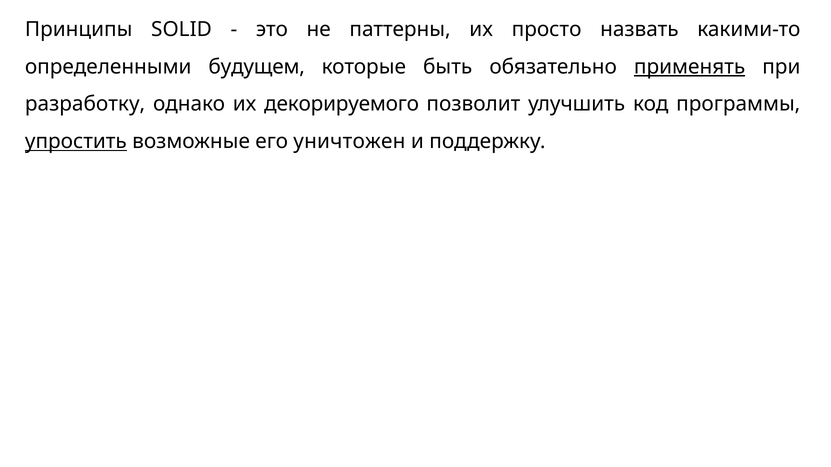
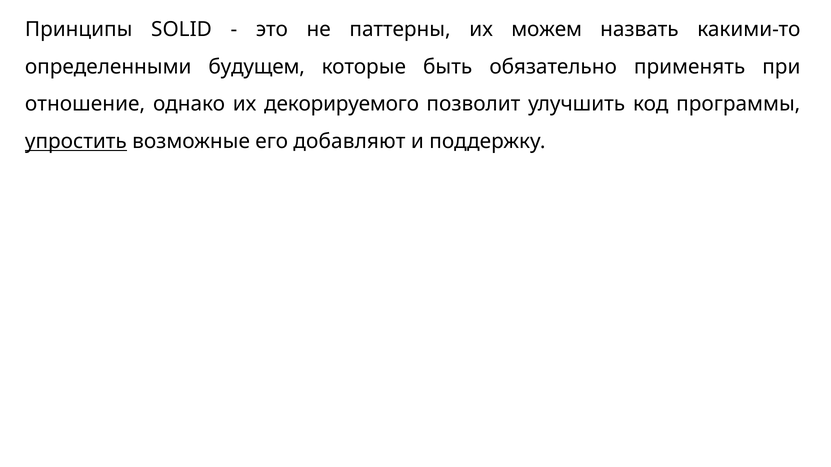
просто: просто -> можем (547, 29)
применять underline: present -> none (690, 67)
разработку: разработку -> отношение (85, 104)
уничтожен: уничтожен -> добавляют (349, 142)
